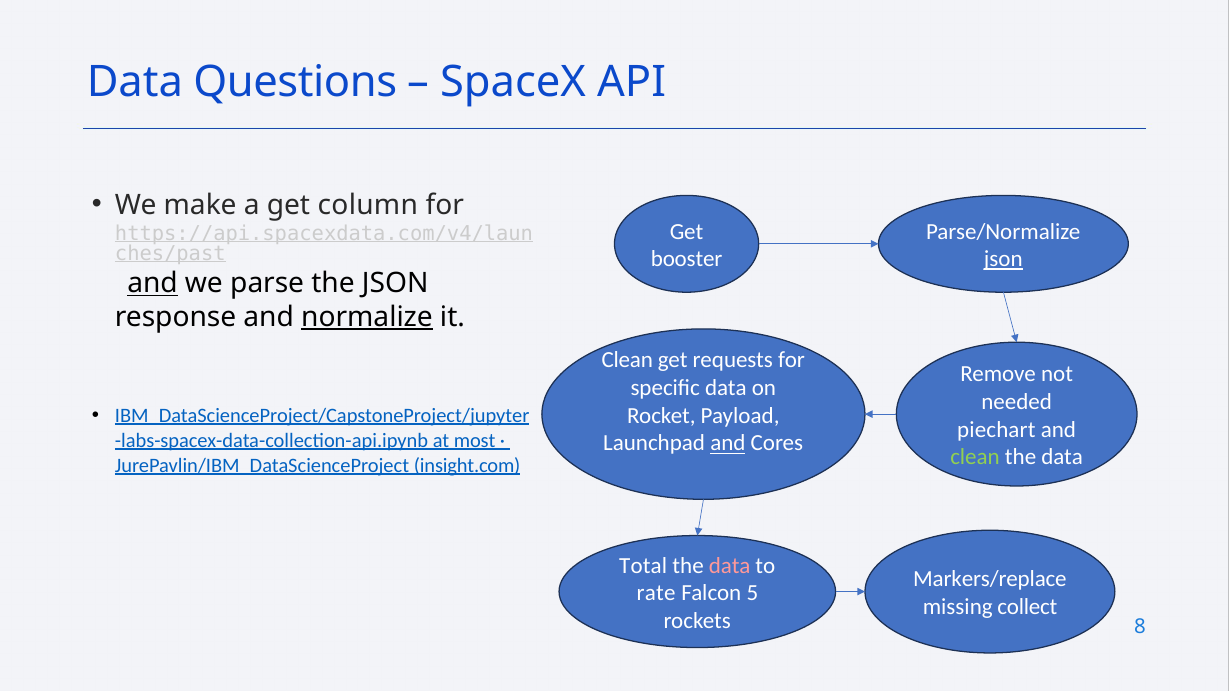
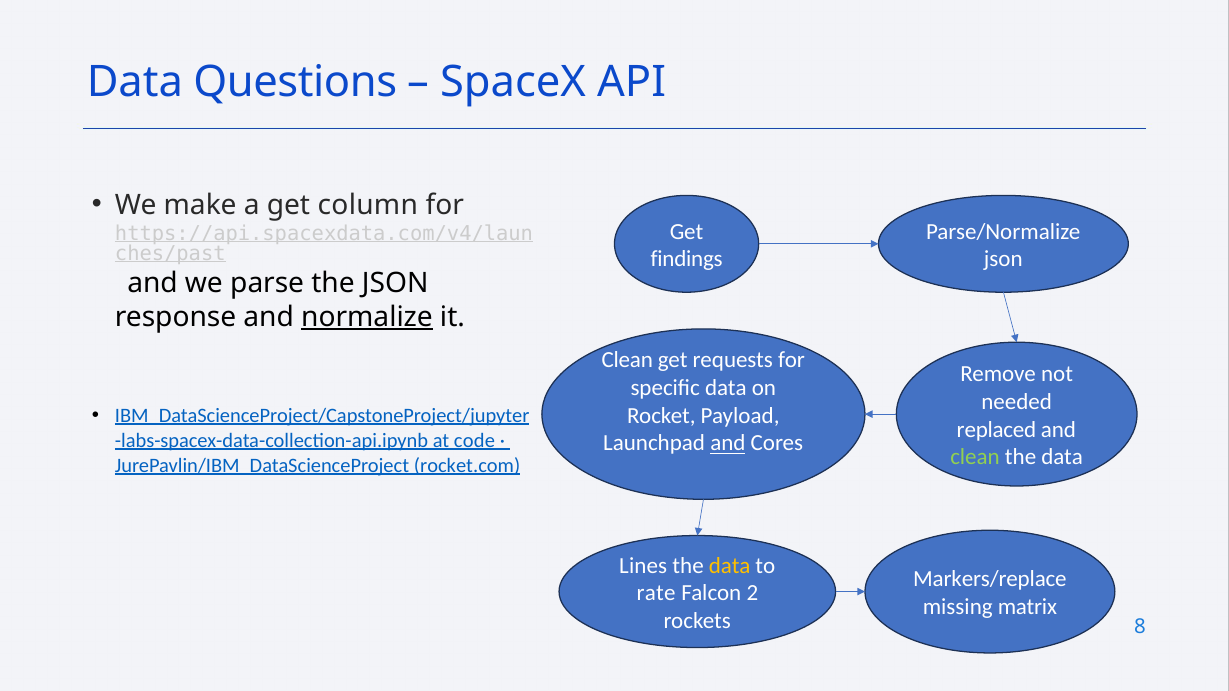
booster: booster -> findings (687, 259)
json underline: present -> none (1003, 259)
and underline: present -> none (153, 284)
piechart: piechart -> replaced (997, 430)
most: most -> code (474, 441)
insight.com: insight.com -> rocket.com (467, 466)
Total: Total -> Lines (643, 566)
data colour: pink -> yellow (730, 566)
5: 5 -> 2 (752, 593)
collect: collect -> matrix (1027, 607)
